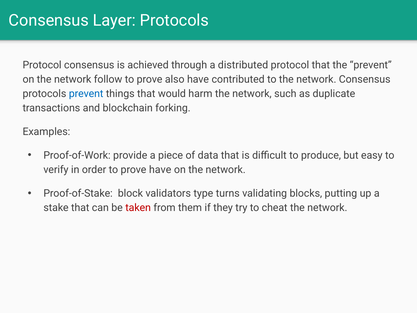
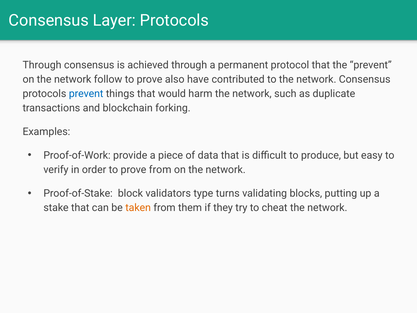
Protocol: Protocol -> Through (42, 65)
distributed: distributed -> permanent (243, 65)
prove have: have -> from (160, 170)
taken colour: red -> orange (138, 208)
